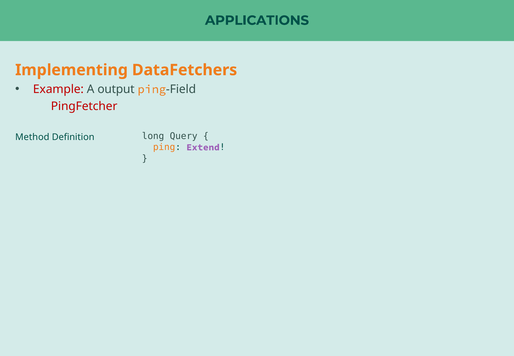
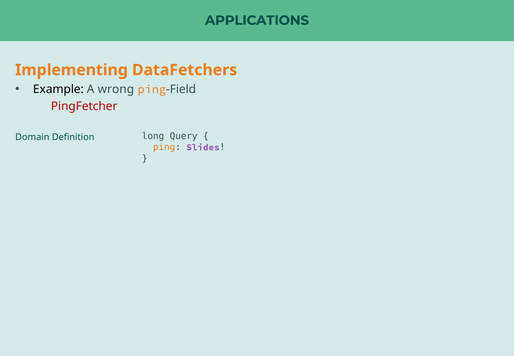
Example colour: red -> black (58, 89)
output: output -> wrong (116, 89)
Method: Method -> Domain (32, 137)
Extend: Extend -> Slides (203, 147)
